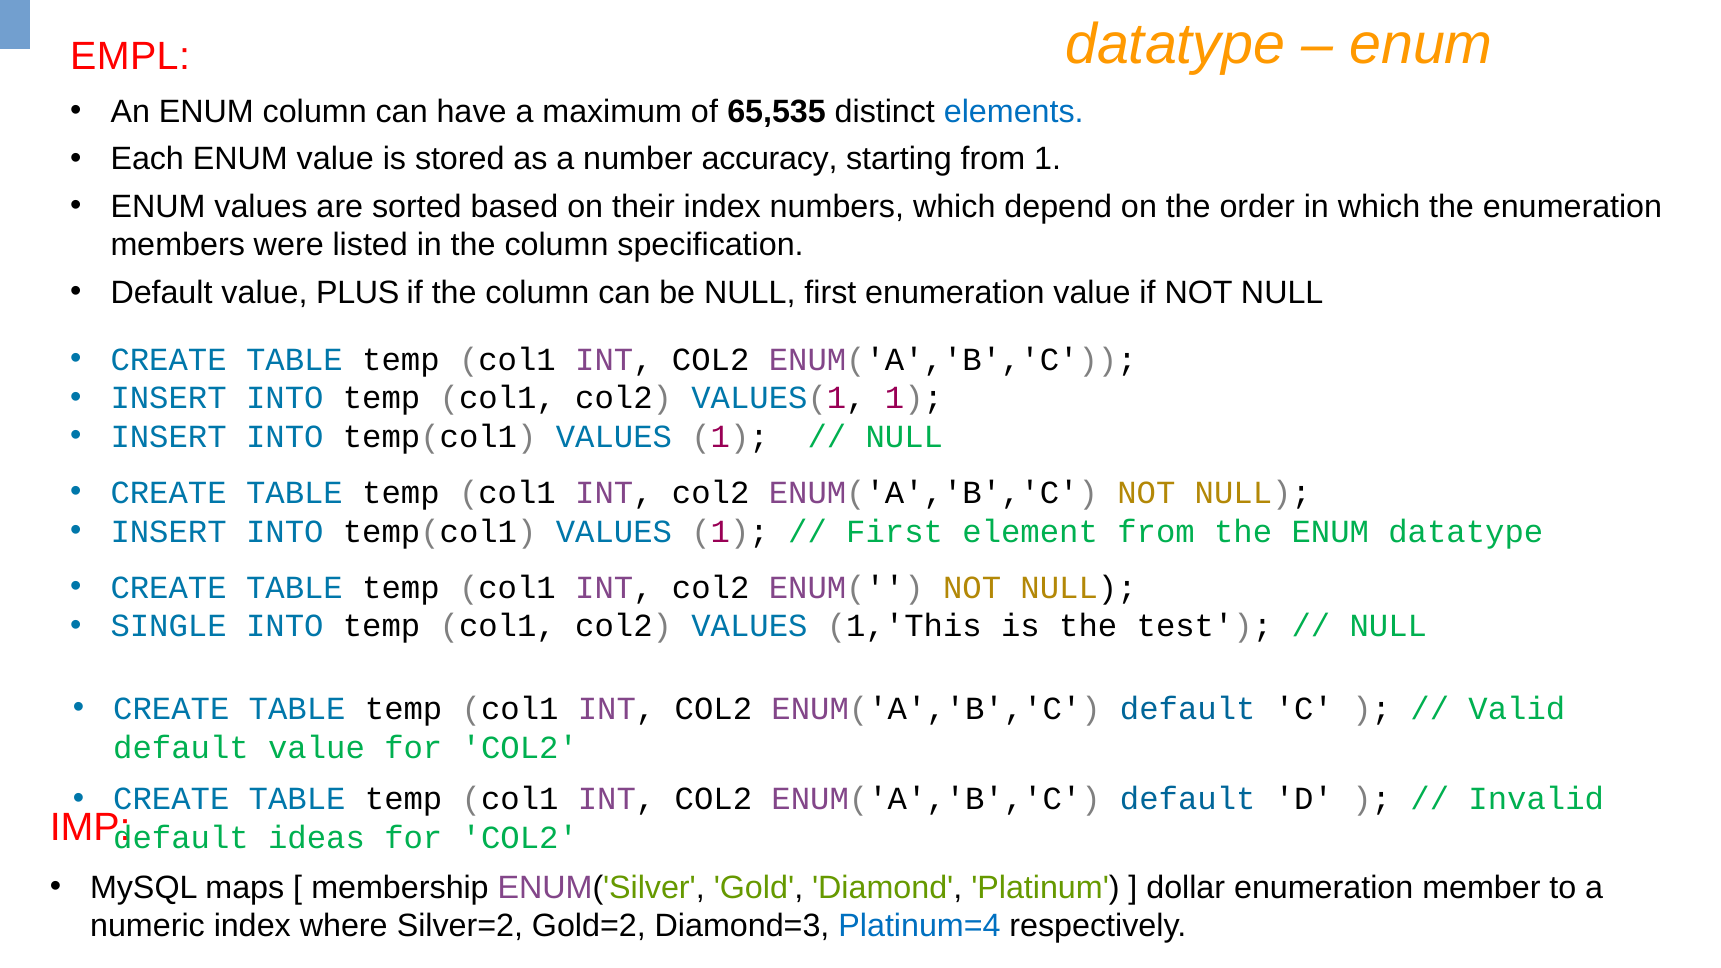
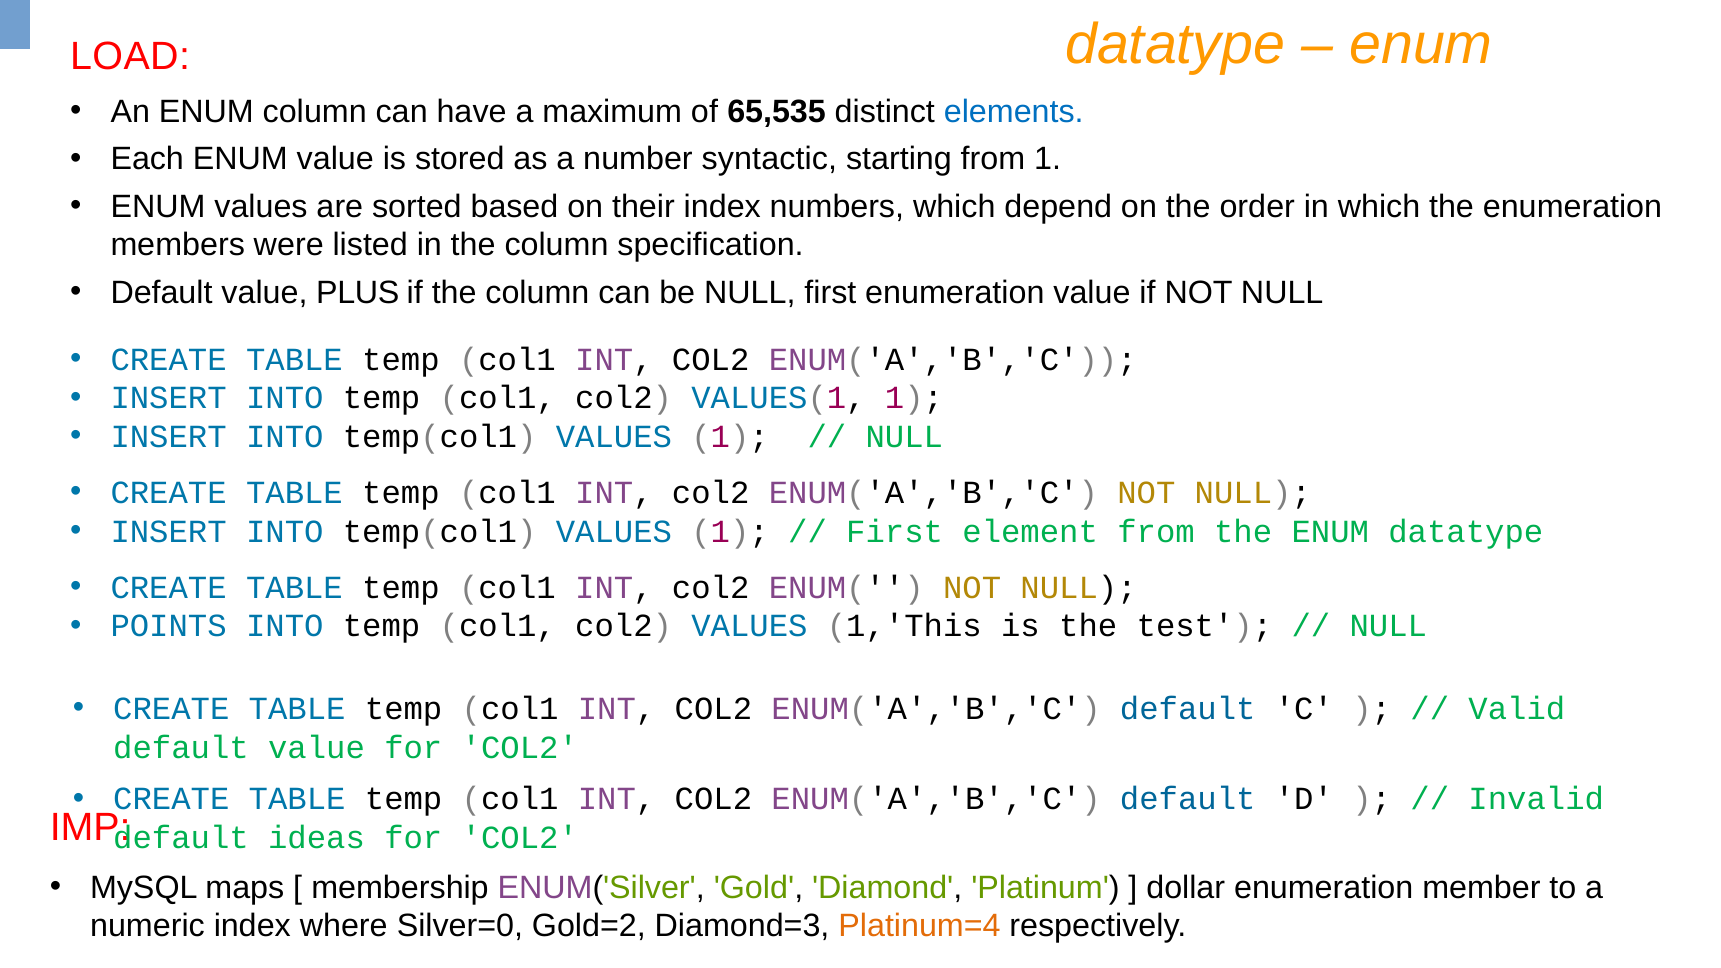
EMPL: EMPL -> LOAD (130, 56)
accuracy: accuracy -> syntactic (769, 159)
SINGLE: SINGLE -> POINTS (169, 626)
Silver=2: Silver=2 -> Silver=0 (460, 926)
Platinum=4 colour: blue -> orange (920, 926)
